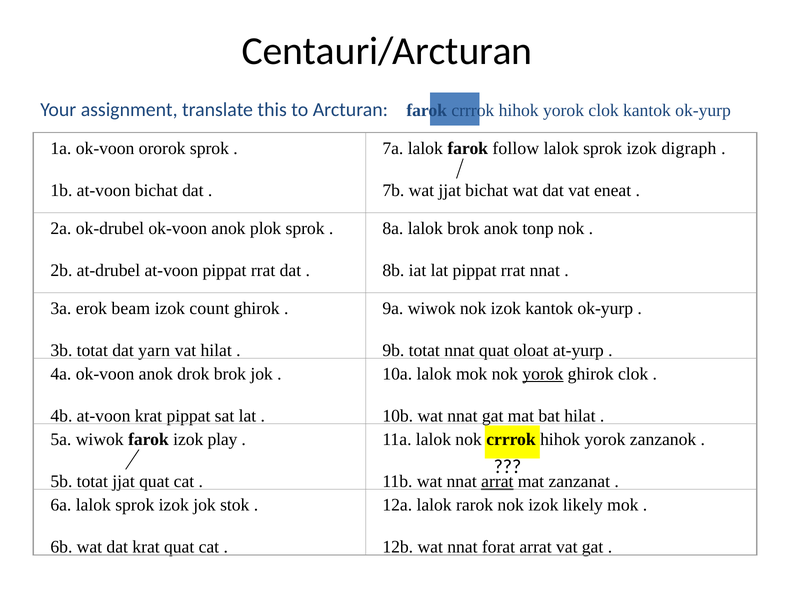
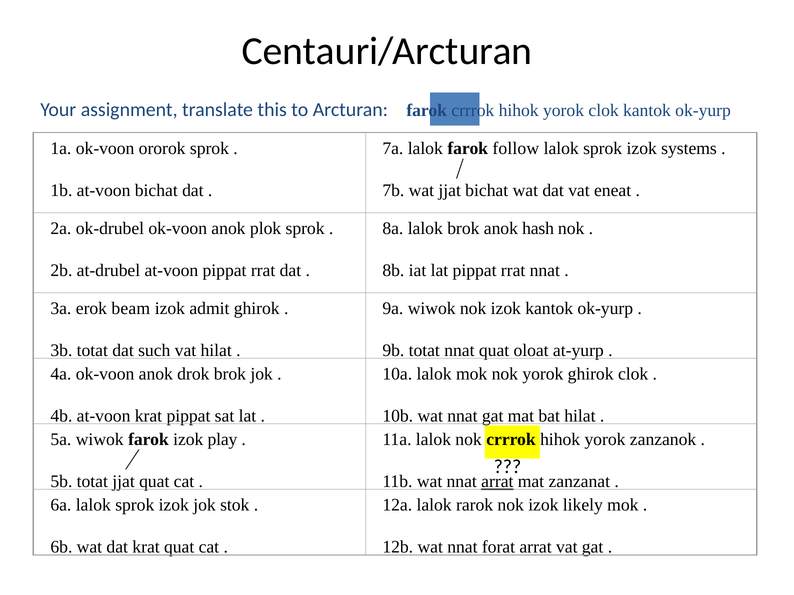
digraph: digraph -> systems (689, 148)
tonp: tonp -> hash (538, 229)
count: count -> admit (209, 309)
yarn: yarn -> such (154, 351)
yorok underline: present -> none (543, 374)
